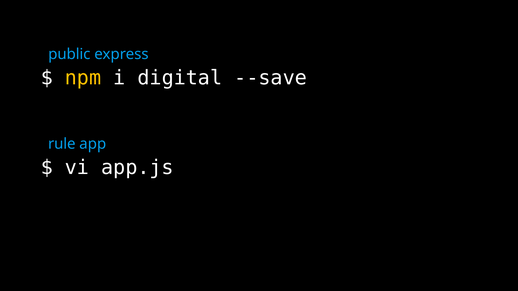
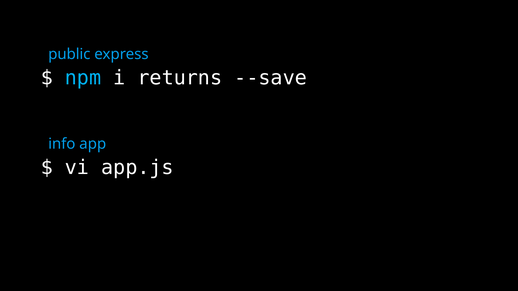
npm colour: yellow -> light blue (83, 78)
digital: digital -> returns (180, 78)
rule: rule -> info (62, 144)
